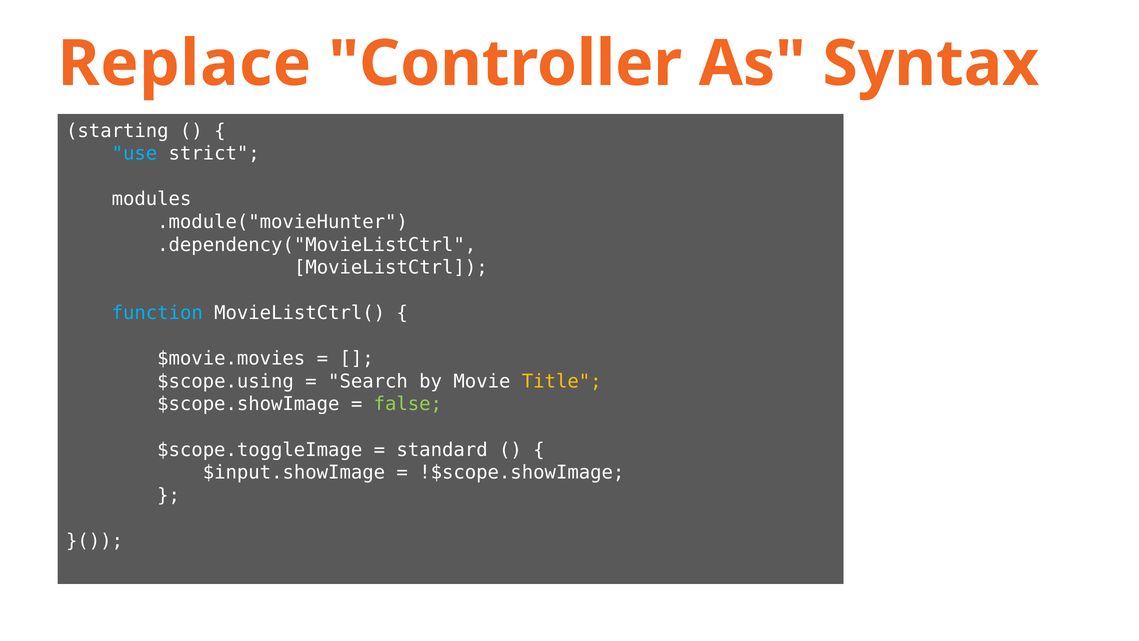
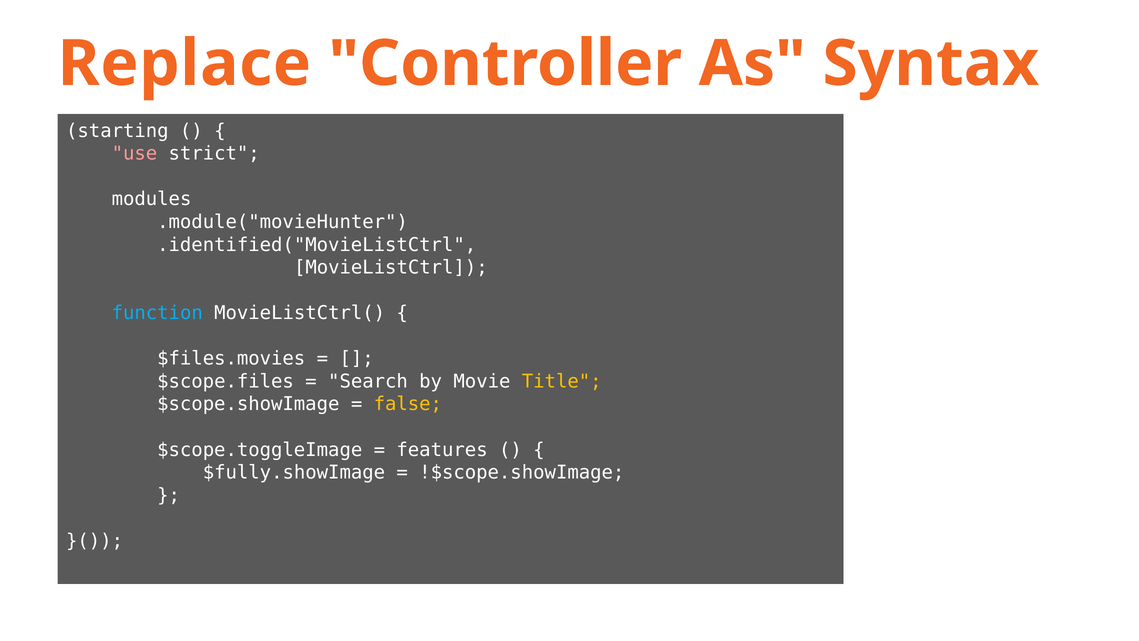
use colour: light blue -> pink (134, 154)
.dependency("MovieListCtrl: .dependency("MovieListCtrl -> .identified("MovieListCtrl (317, 245)
$movie.movies: $movie.movies -> $files.movies (231, 358)
$scope.using: $scope.using -> $scope.files (226, 381)
false colour: light green -> yellow (408, 404)
standard: standard -> features (442, 450)
$input.showImage: $input.showImage -> $fully.showImage (294, 472)
